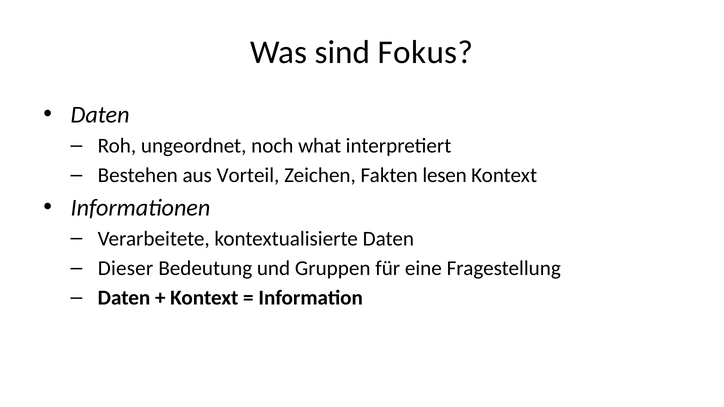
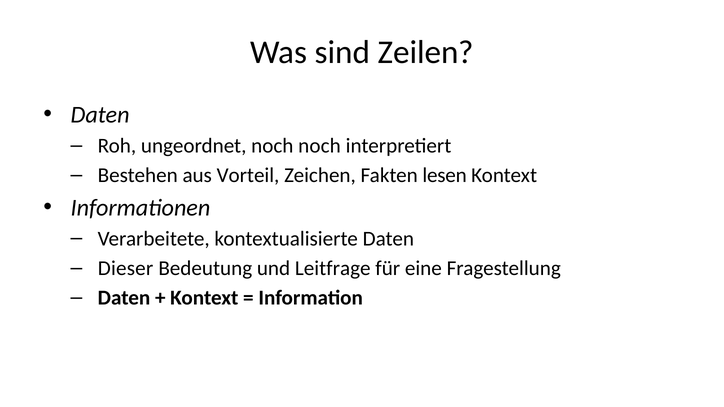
Fokus: Fokus -> Zeilen (426, 53)
noch what: what -> noch (319, 146)
Gruppen: Gruppen -> Leitfrage (333, 268)
